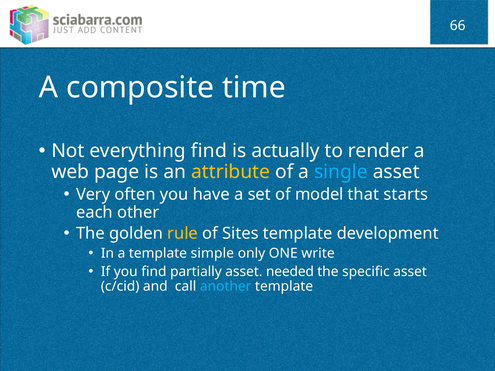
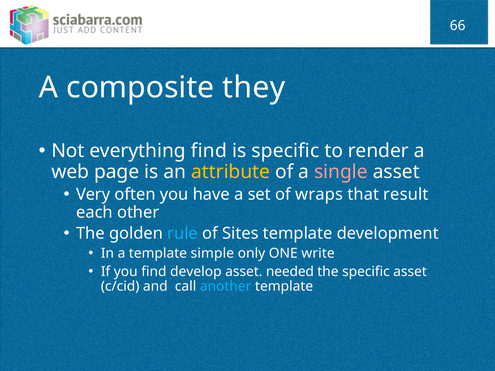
time: time -> they (254, 87)
is actually: actually -> specific (285, 151)
single colour: light blue -> pink (341, 172)
model: model -> wraps (319, 195)
starts: starts -> result (406, 195)
rule colour: yellow -> light blue (183, 234)
partially: partially -> develop (196, 272)
